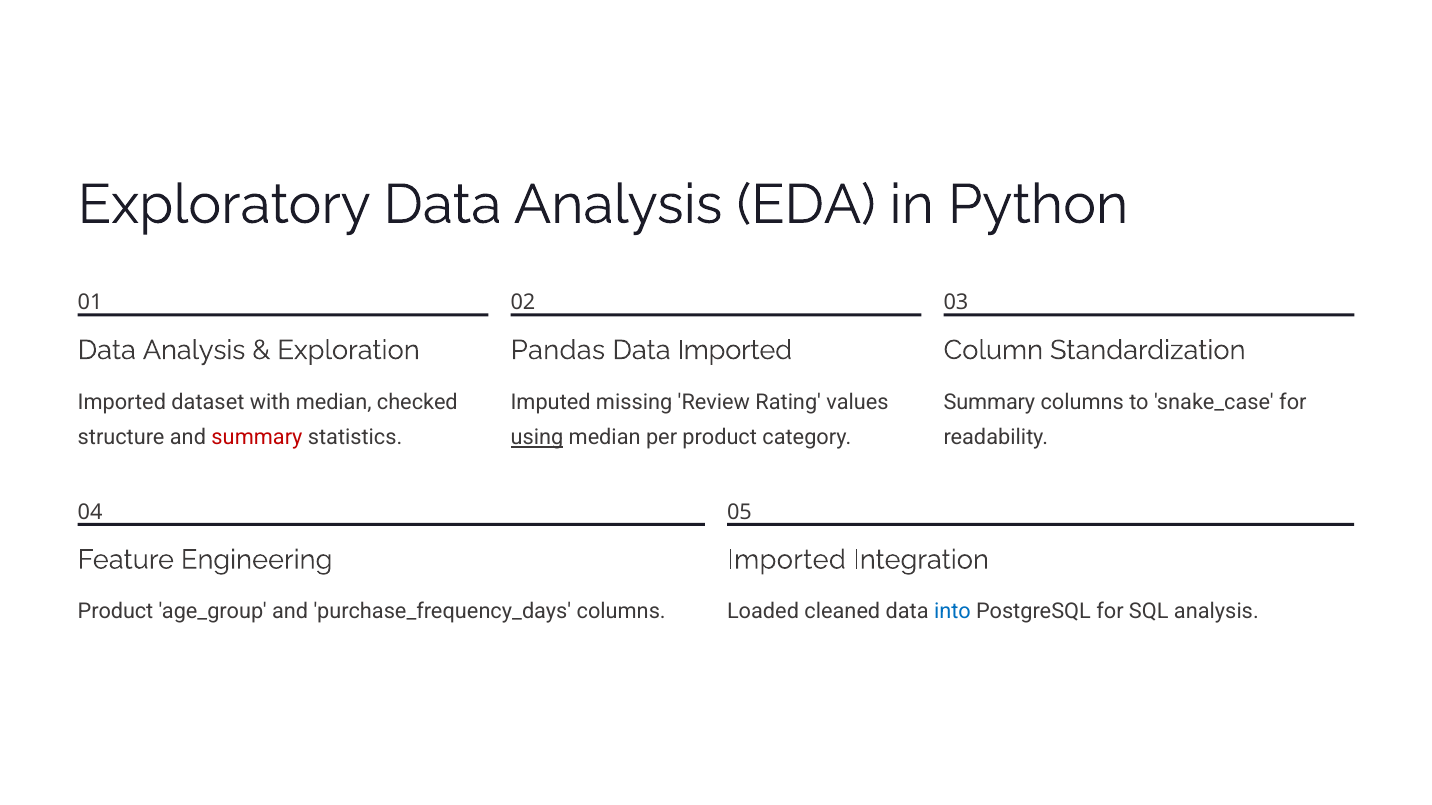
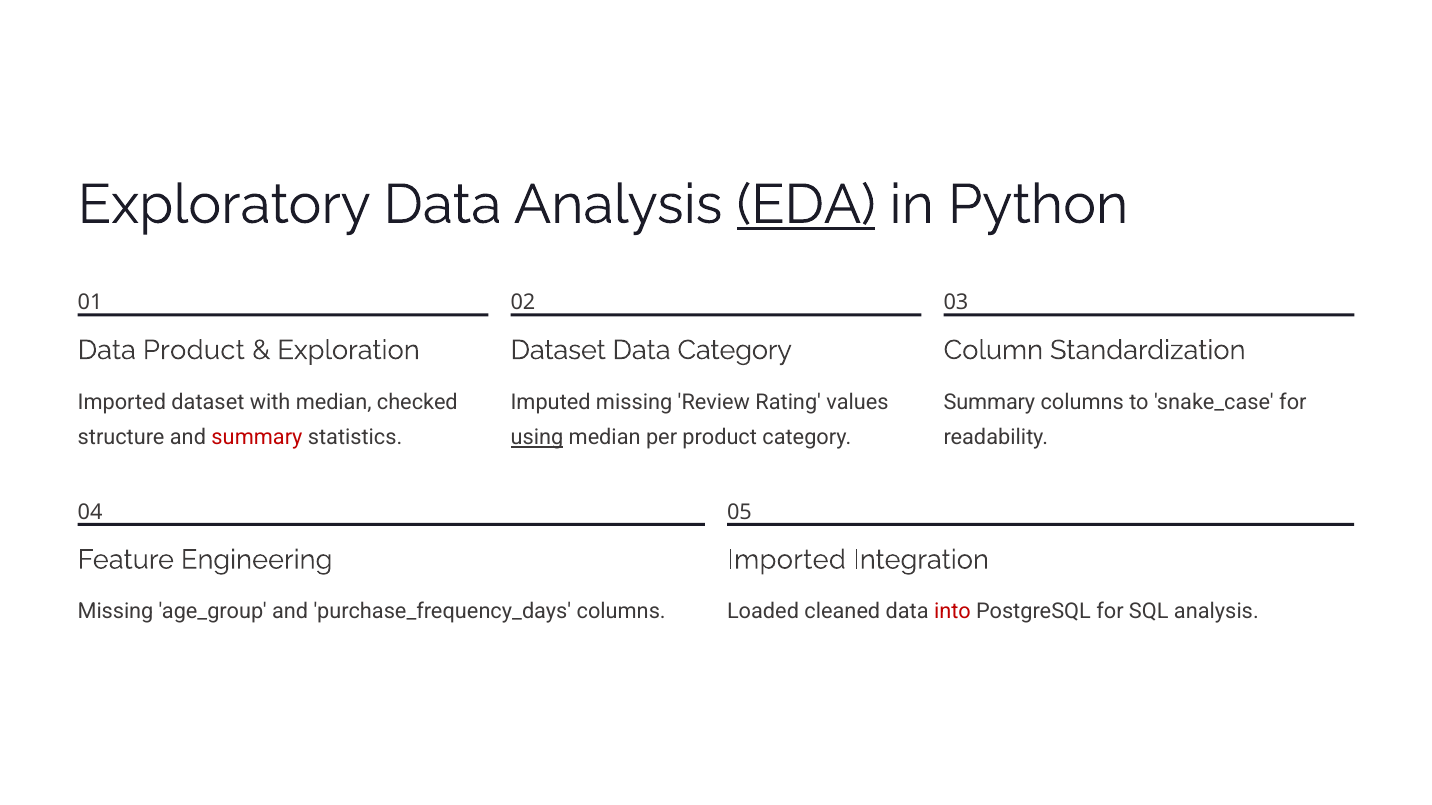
EDA underline: none -> present (806, 205)
Analysis: Analysis -> Product (194, 350)
Pandas: Pandas -> Dataset (558, 350)
Data Imported: Imported -> Category (735, 350)
Product: Product -> Missing (115, 612)
into colour: blue -> red (952, 612)
